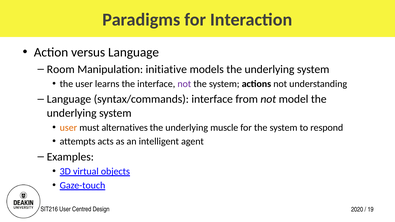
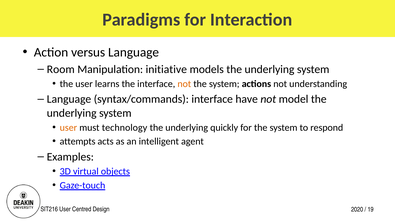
not colour: purple -> orange (184, 84)
from: from -> have (247, 99)
alternatives: alternatives -> technology (125, 128)
muscle: muscle -> quickly (224, 128)
